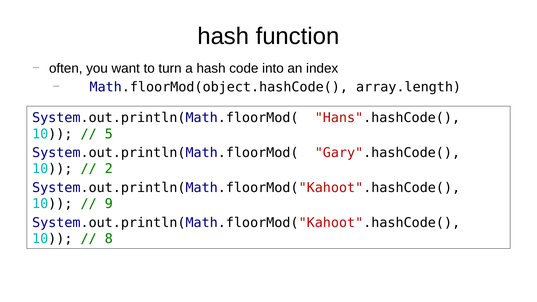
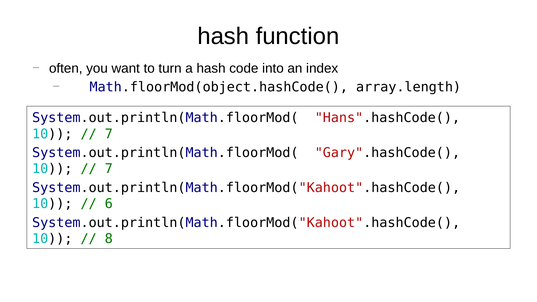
5: 5 -> 7 (109, 134)
2: 2 -> 7 (109, 169)
9: 9 -> 6 (109, 204)
